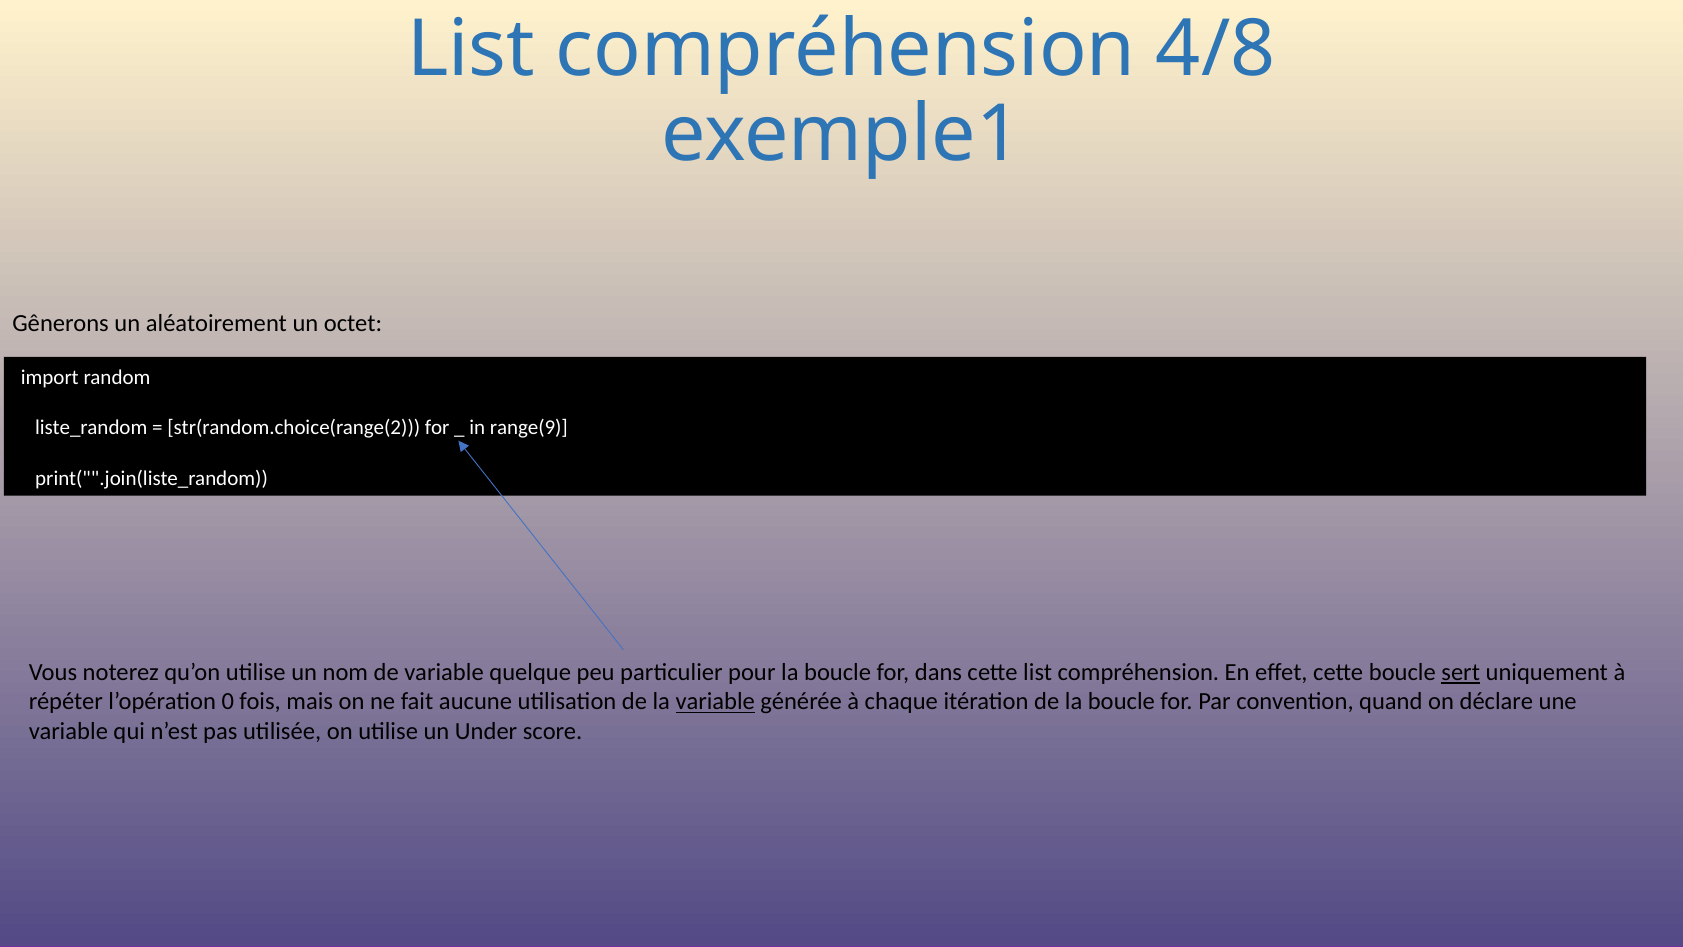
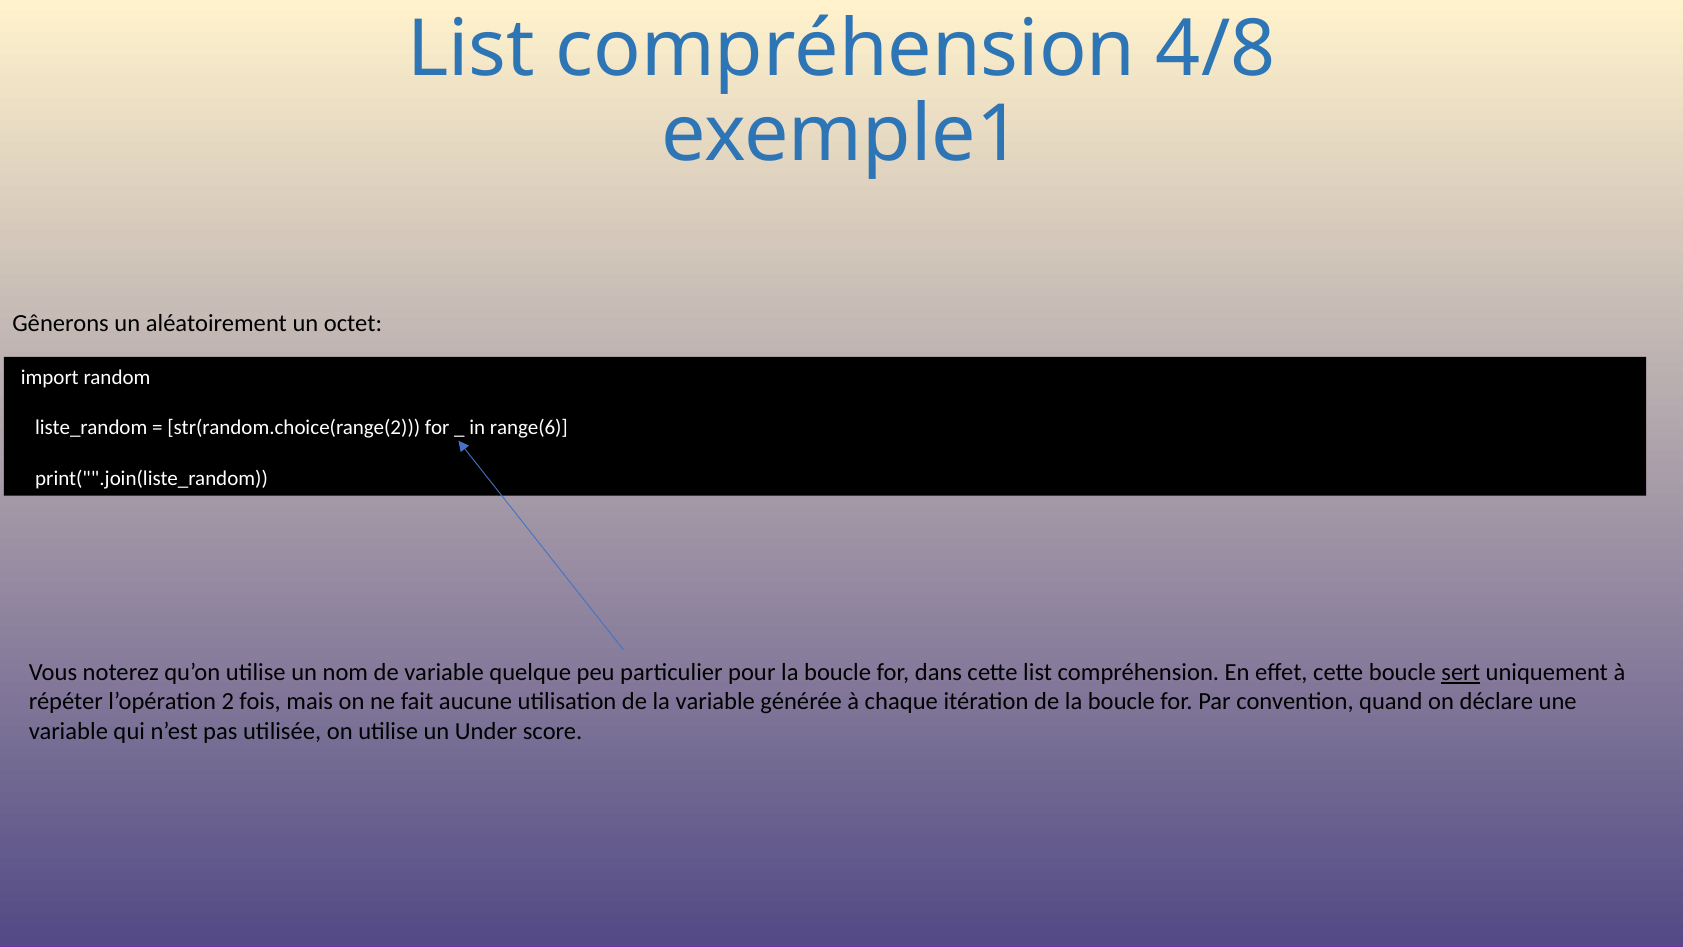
range(9: range(9 -> range(6 (529, 428)
0: 0 -> 2 (228, 702)
variable underline: present -> none (715, 702)
